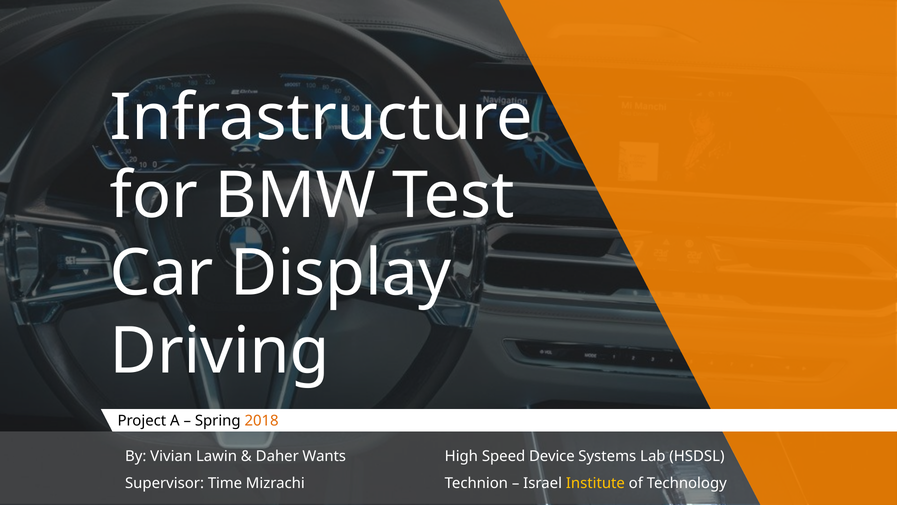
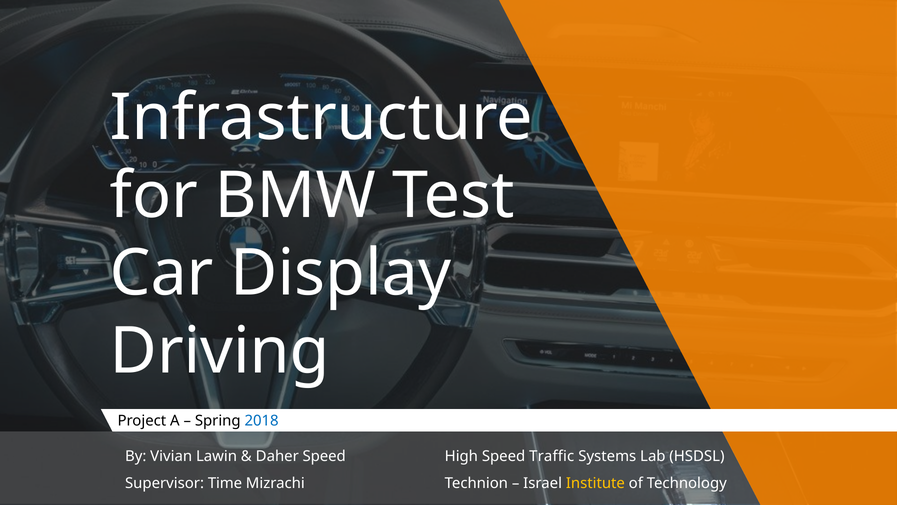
2018 colour: orange -> blue (262, 421)
Daher Wants: Wants -> Speed (324, 456)
Device: Device -> Traffic (552, 456)
